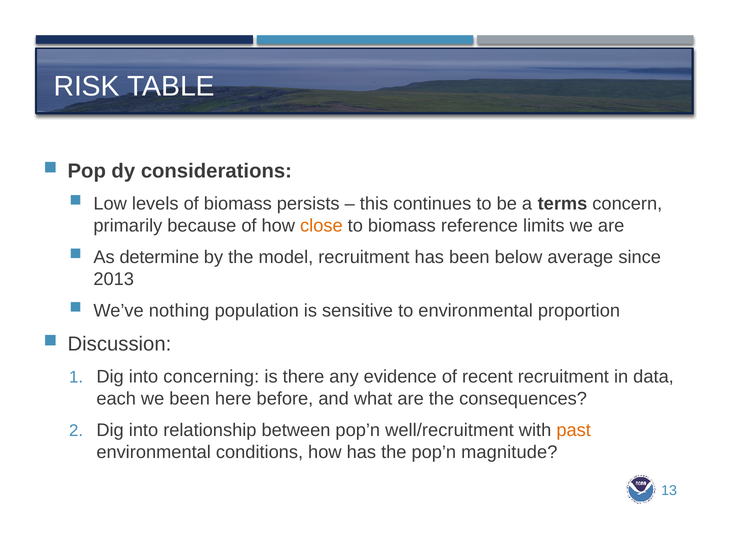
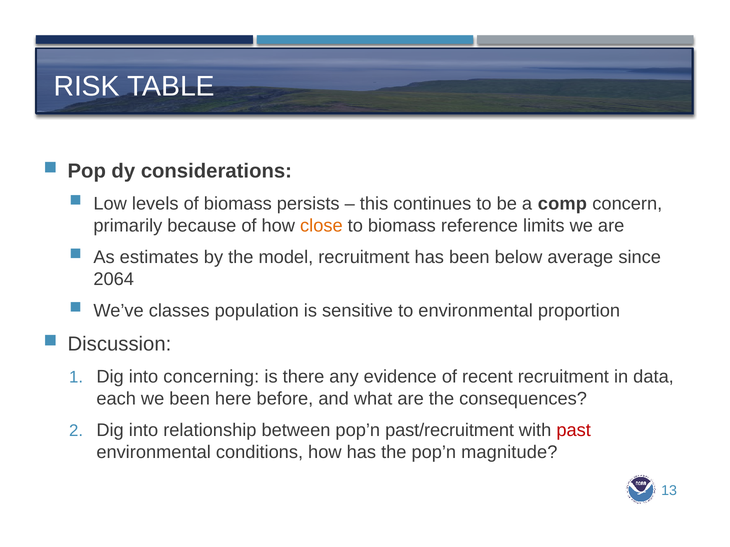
terms: terms -> comp (562, 204)
determine: determine -> estimates (159, 257)
2013: 2013 -> 2064 (114, 279)
nothing: nothing -> classes (179, 311)
well/recruitment: well/recruitment -> past/recruitment (450, 431)
past colour: orange -> red (574, 431)
